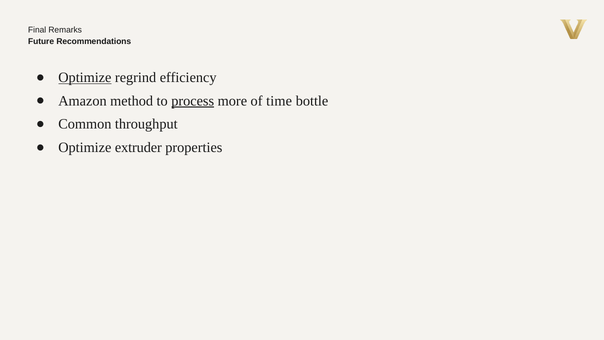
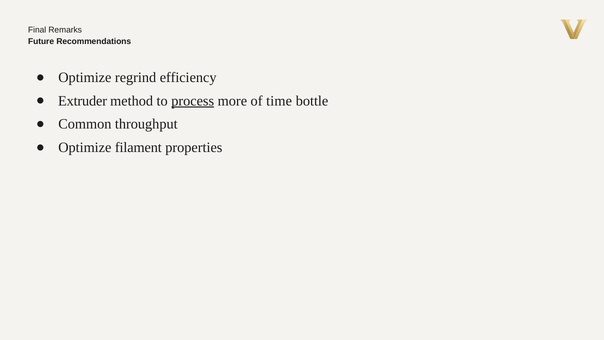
Optimize underline: present -> none (85, 78)
Amazon: Amazon -> Extruder (83, 101)
extruder: extruder -> filament (138, 148)
